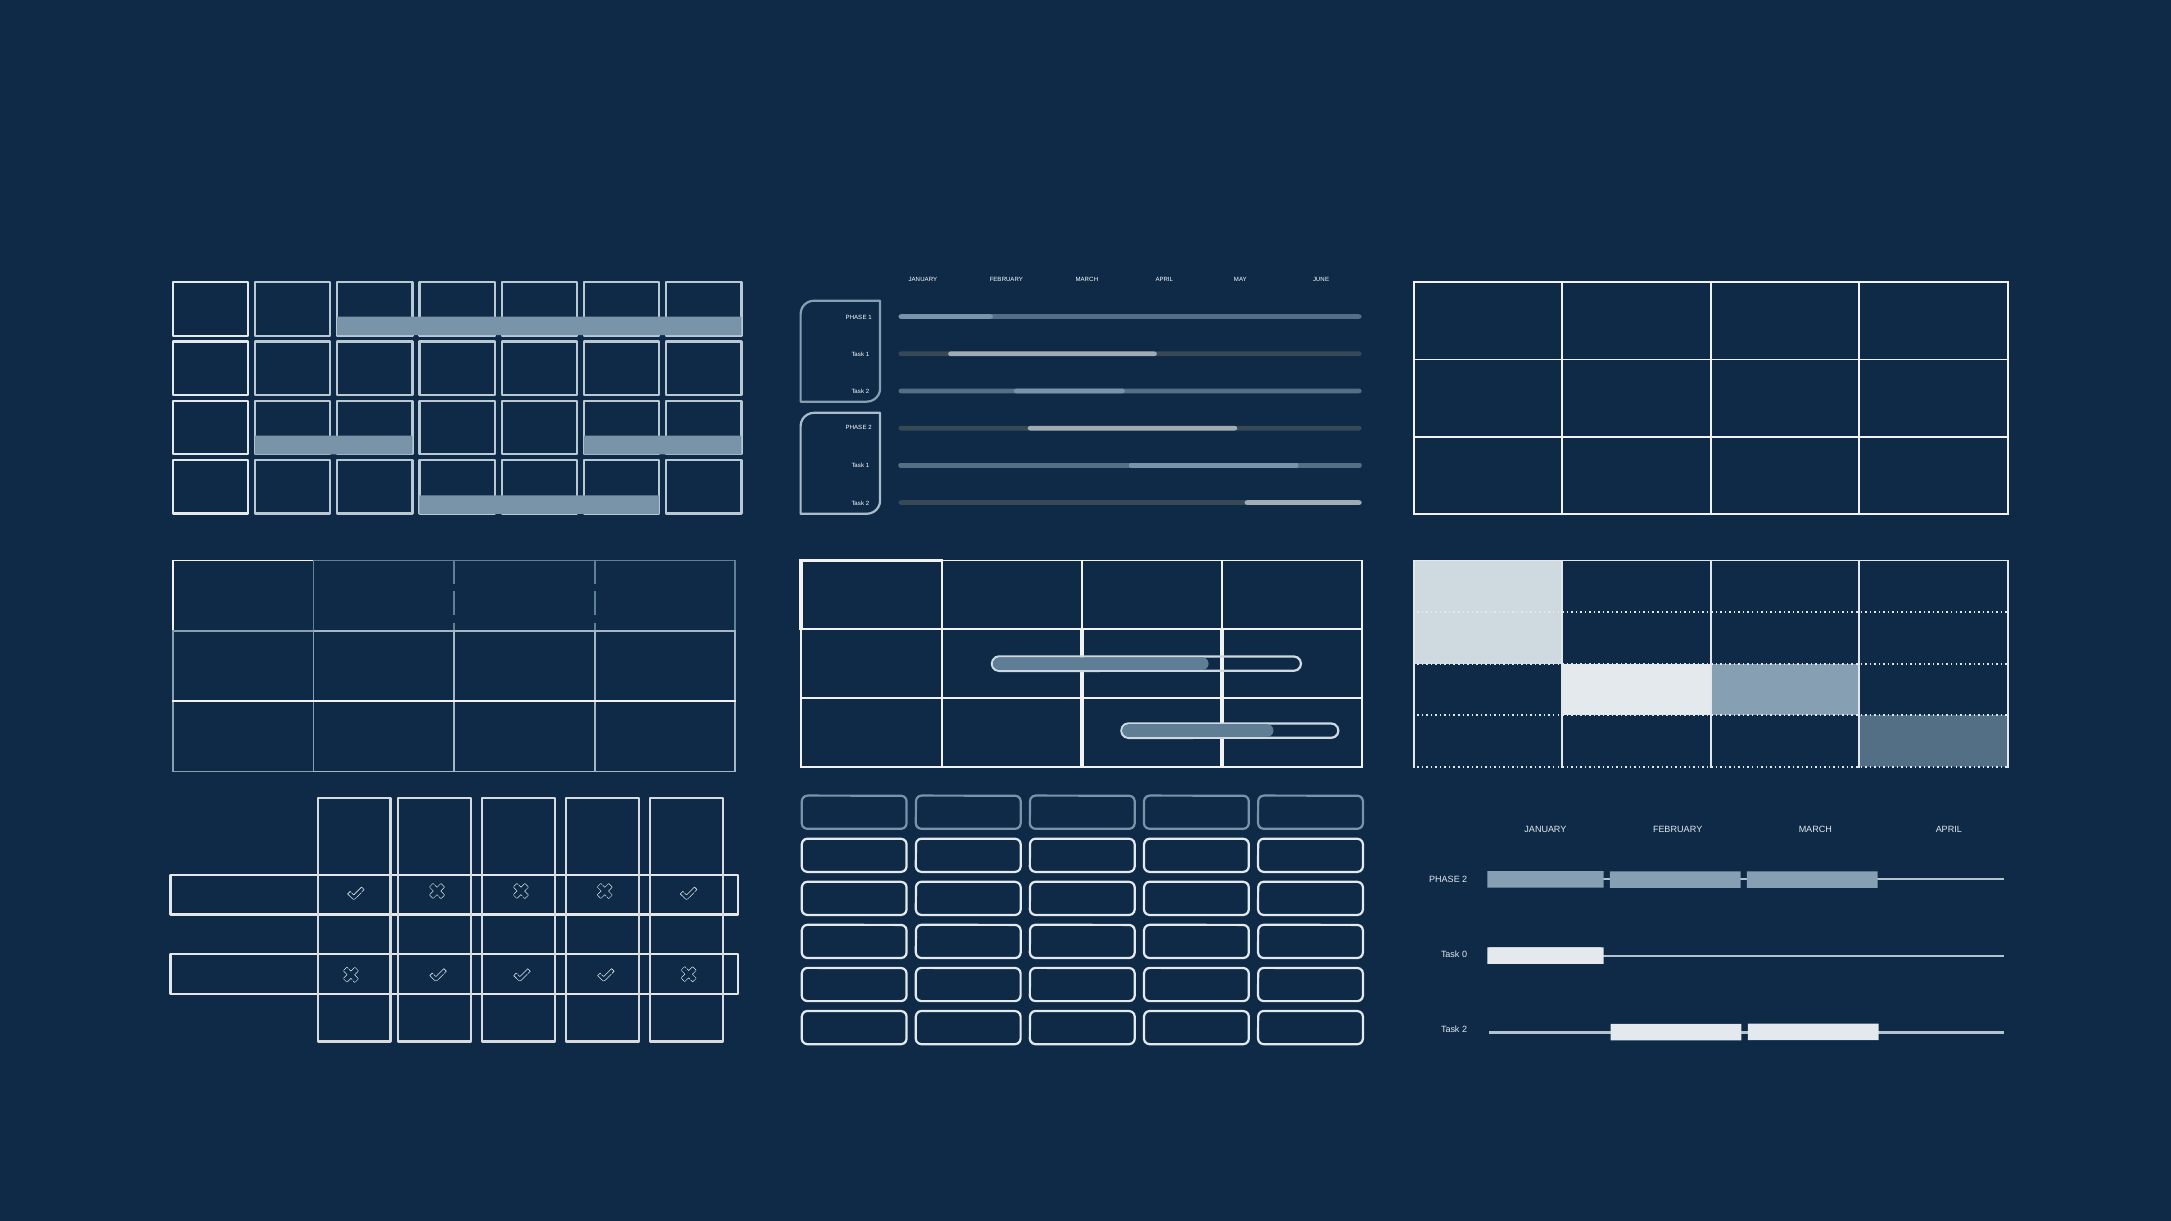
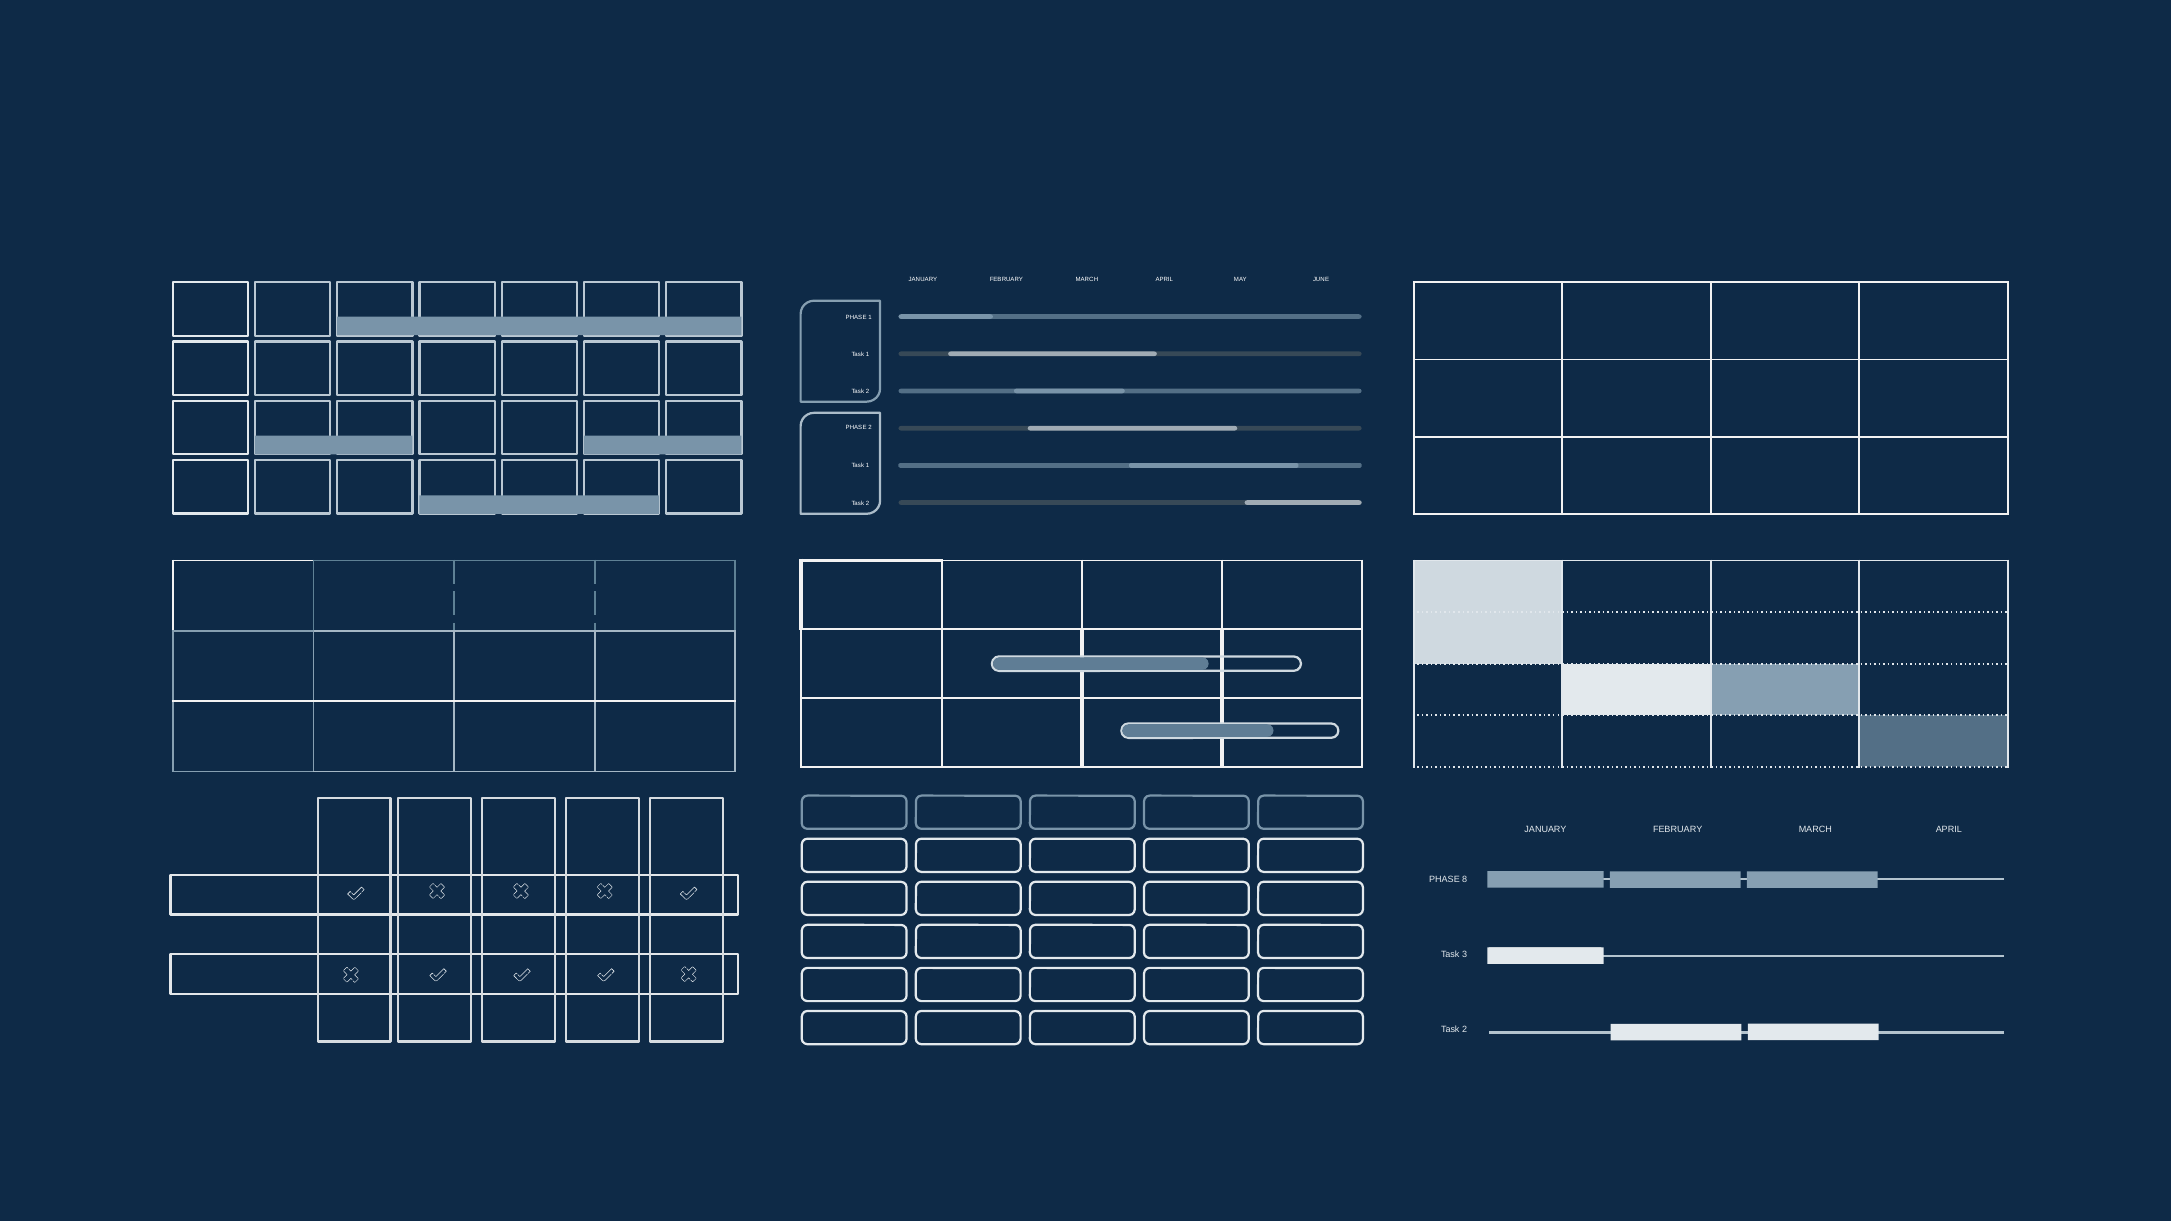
2: 2 -> 8 (1465, 880)
0: 0 -> 3 (1465, 955)
